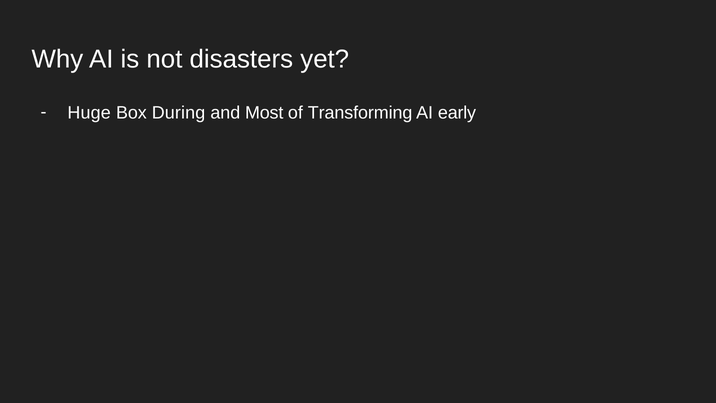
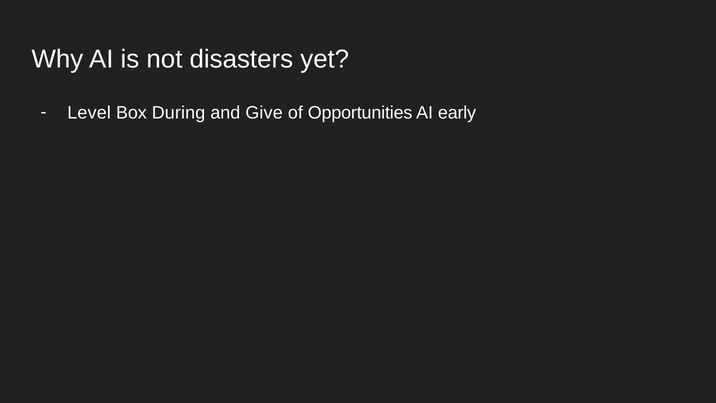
Huge: Huge -> Level (89, 113)
Most: Most -> Give (264, 113)
Transforming: Transforming -> Opportunities (360, 113)
